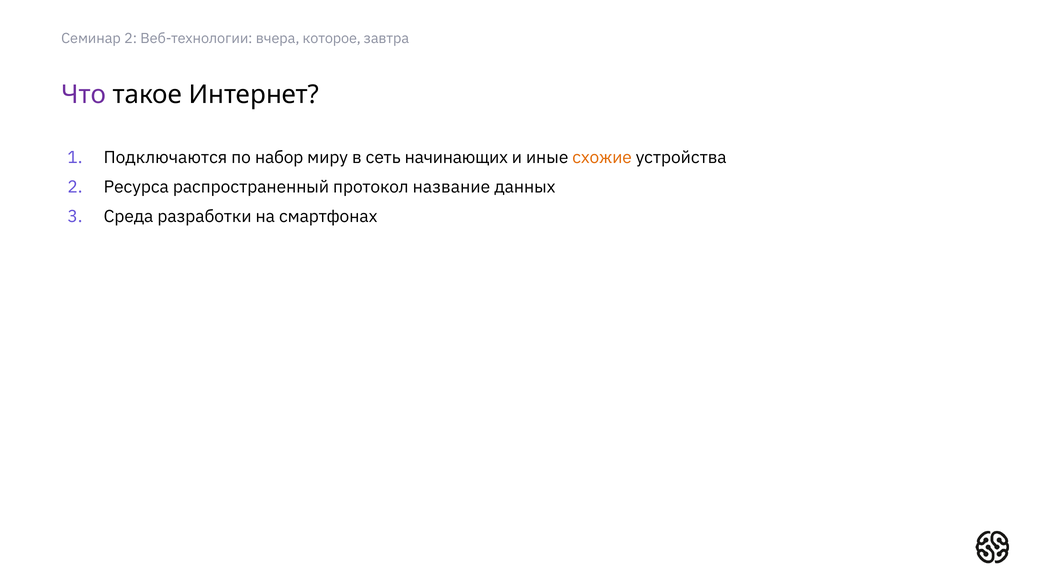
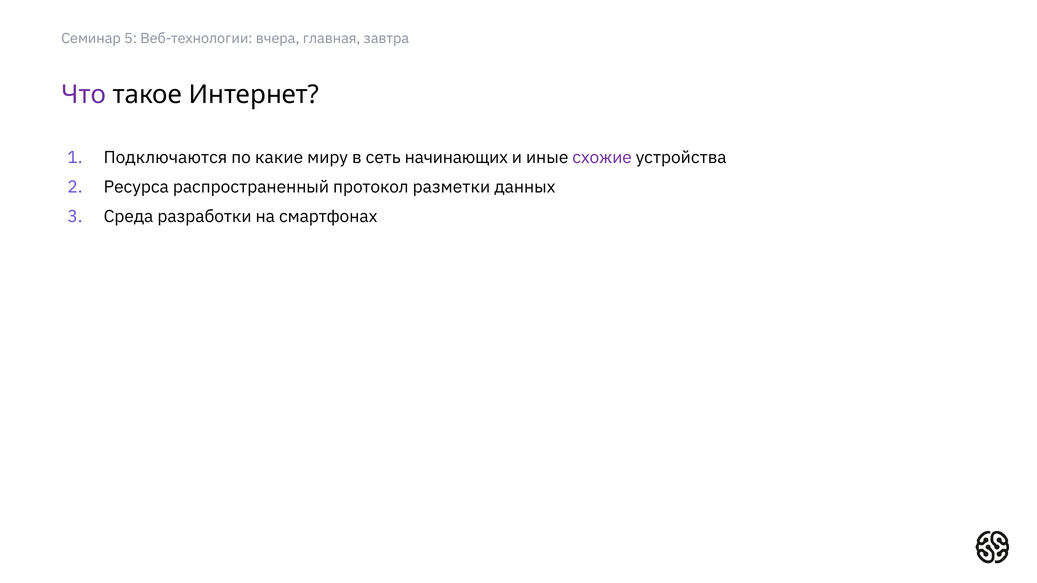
Семинар 2: 2 -> 5 (131, 39)
которое: которое -> главная (332, 39)
набор: набор -> какие (279, 158)
схожие colour: orange -> purple (602, 158)
название: название -> разметки (451, 187)
